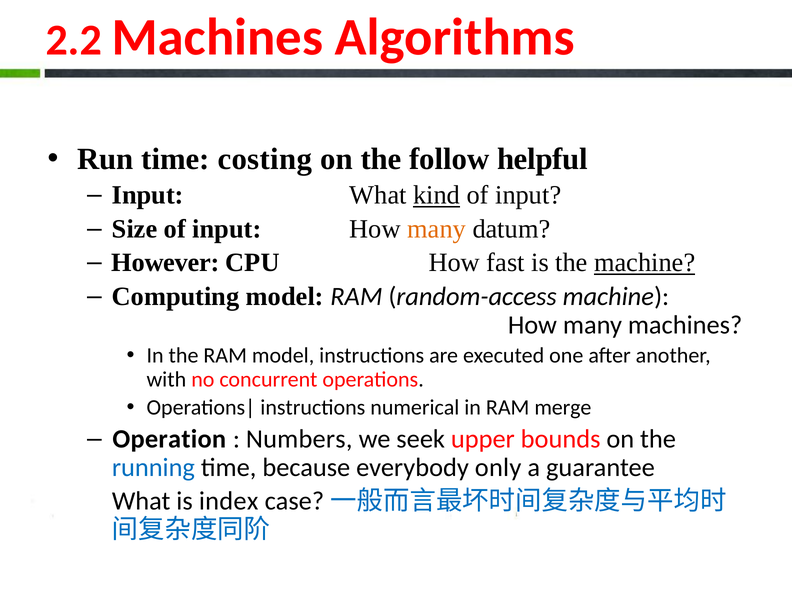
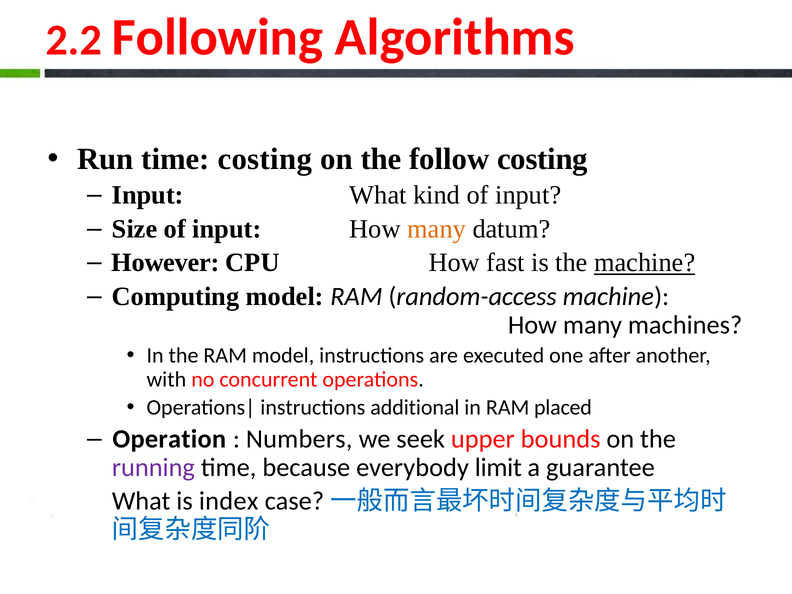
2.2 Machines: Machines -> Following (217, 37)
follow helpful: helpful -> costing (542, 159)
kind underline: present -> none (437, 195)
numerical: numerical -> additional (415, 407)
merge: merge -> placed (563, 407)
running colour: blue -> purple (153, 467)
only: only -> limit (498, 467)
